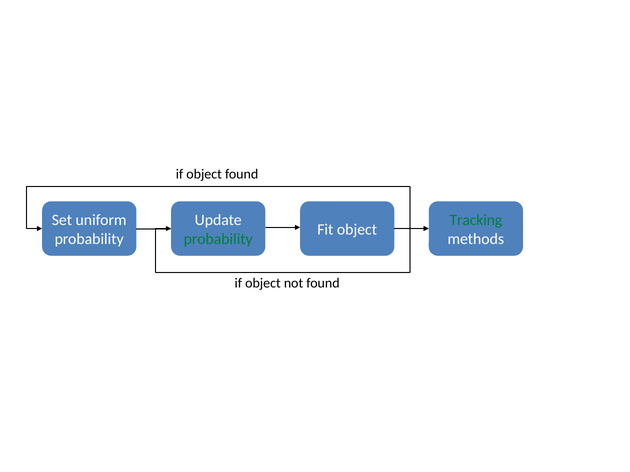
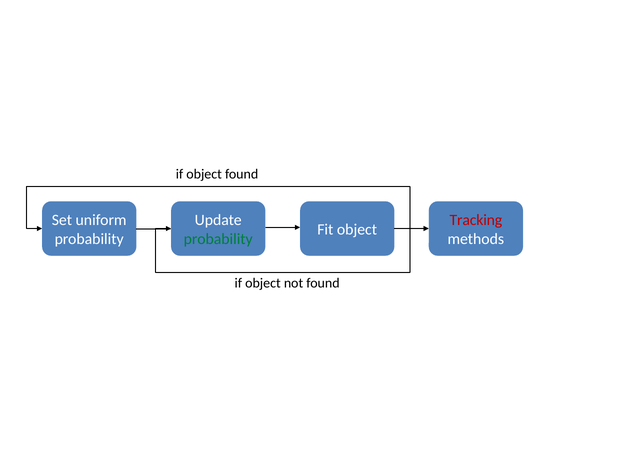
Tracking colour: green -> red (476, 220)
